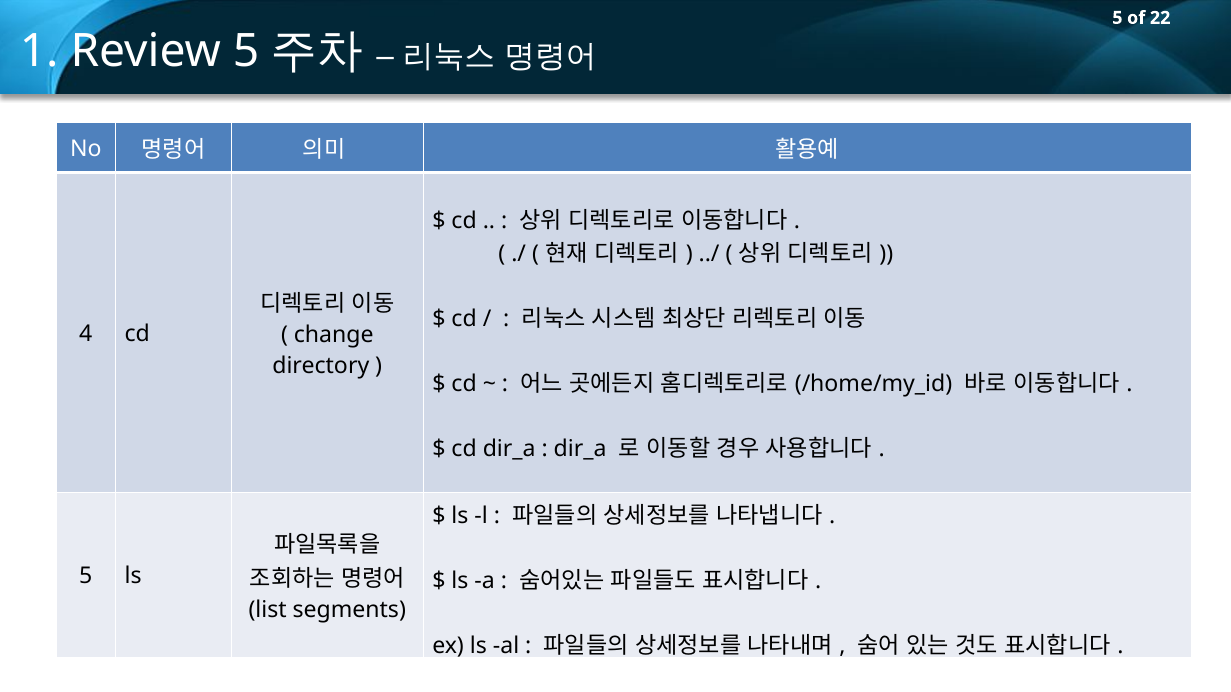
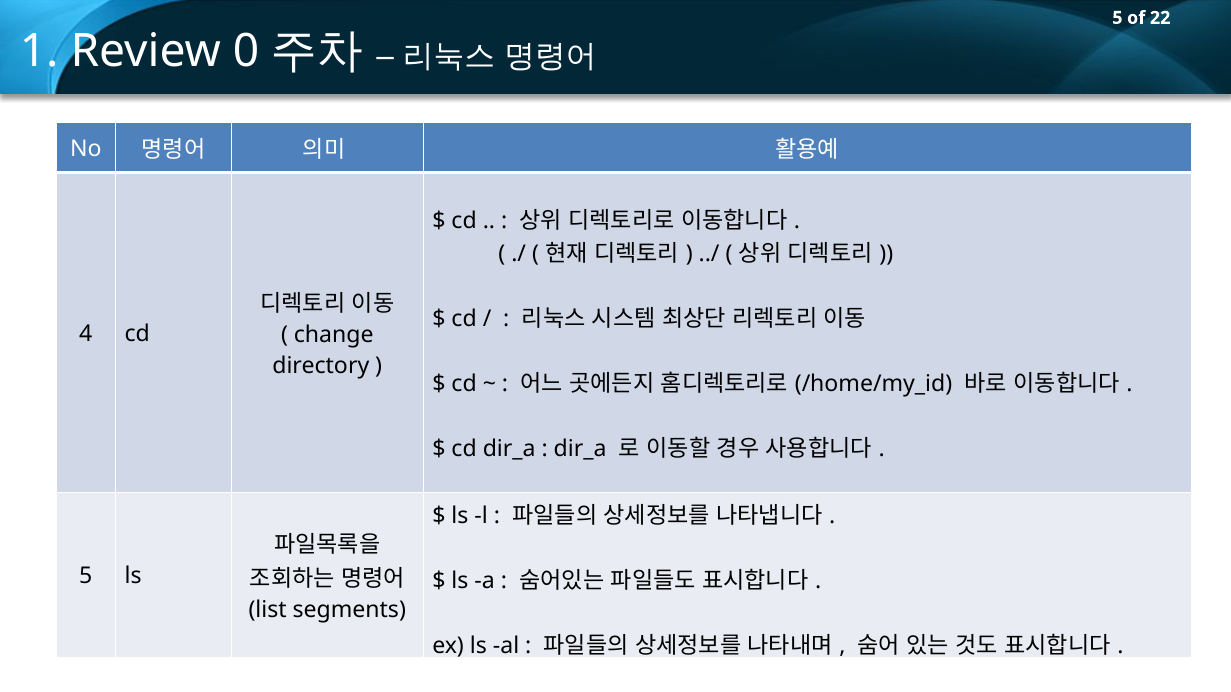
Review 5: 5 -> 0 (246, 51)
